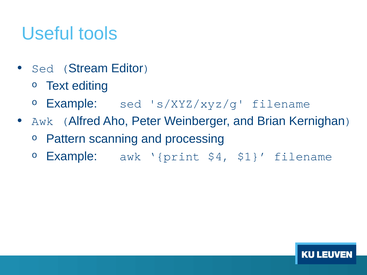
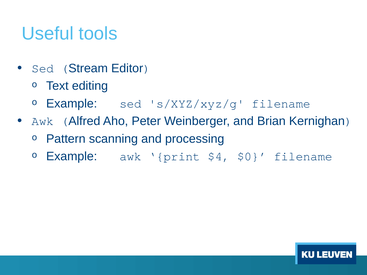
$1: $1 -> $0 (252, 156)
